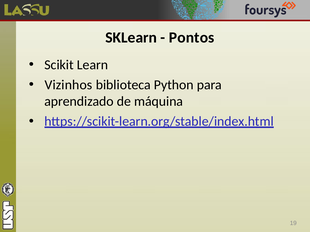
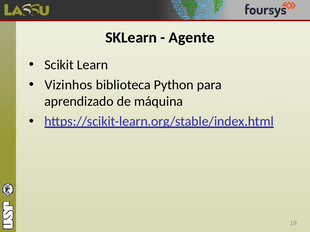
Pontos: Pontos -> Agente (192, 38)
